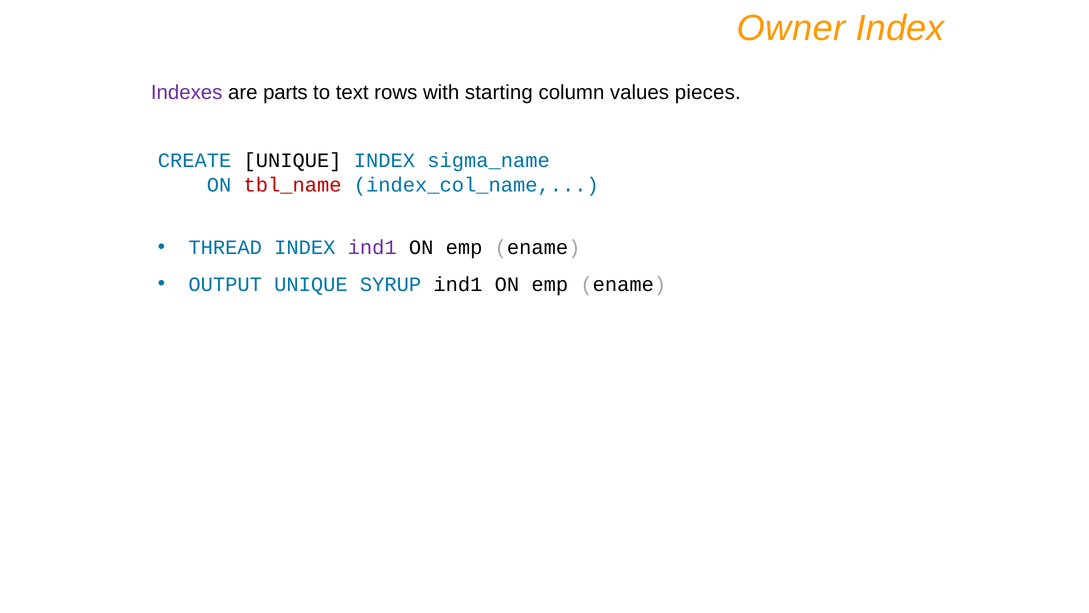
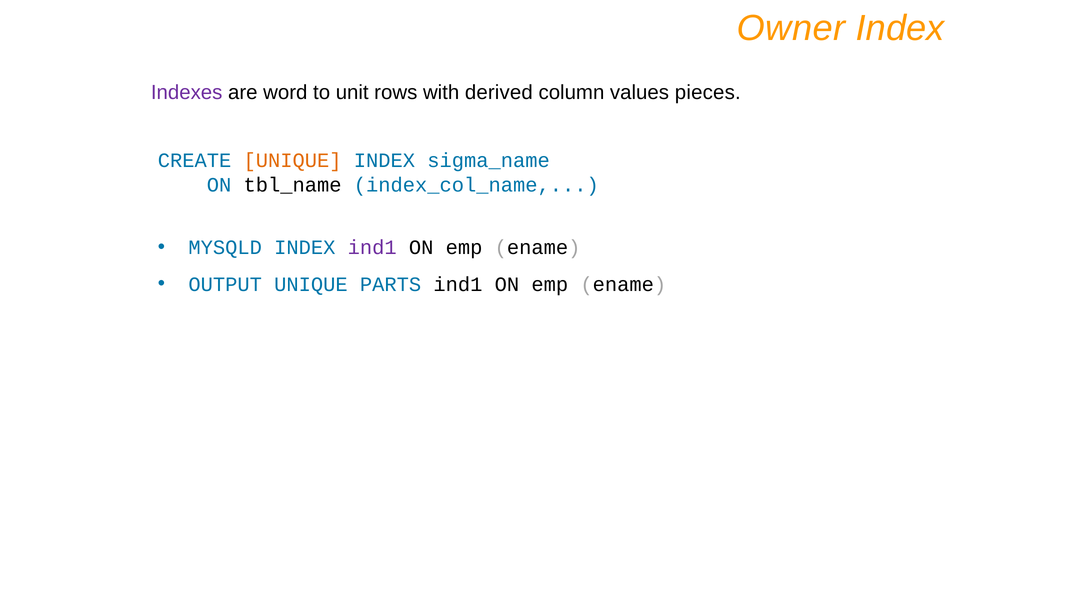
parts: parts -> word (285, 93)
text: text -> unit (352, 93)
starting: starting -> derived (499, 93)
UNIQUE colour: black -> orange (293, 161)
tbl_name colour: red -> black (293, 185)
THREAD: THREAD -> MYSQLD (225, 247)
SYRUP: SYRUP -> PARTS (391, 284)
